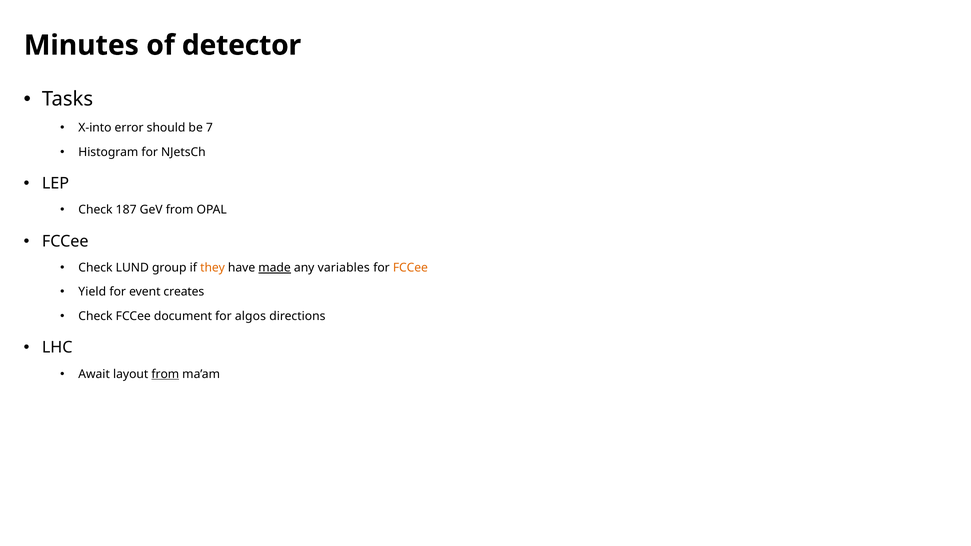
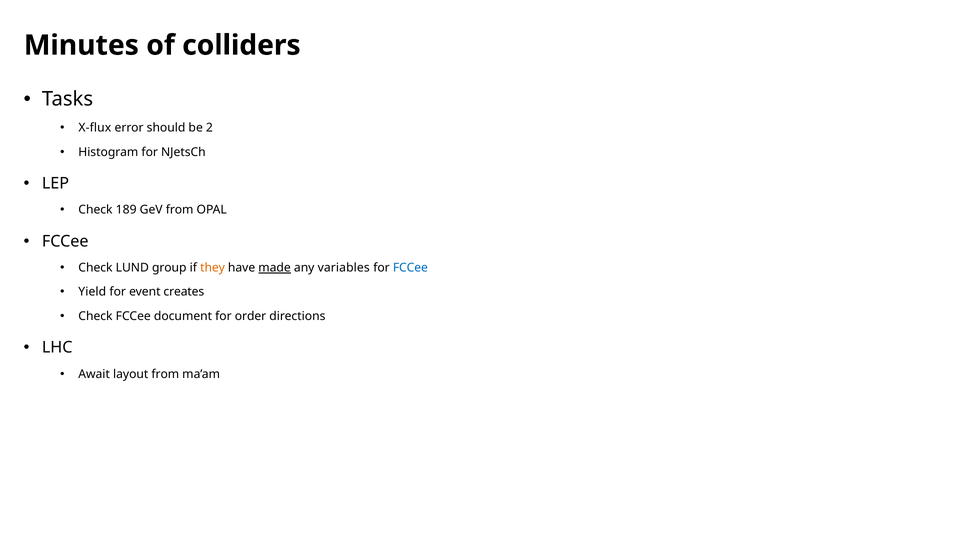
detector: detector -> colliders (241, 45)
X-into: X-into -> X-flux (95, 128)
7: 7 -> 2 (209, 128)
187: 187 -> 189 (126, 210)
FCCee colour: orange -> blue (410, 268)
algos: algos -> order (251, 316)
from underline: present -> none (165, 374)
